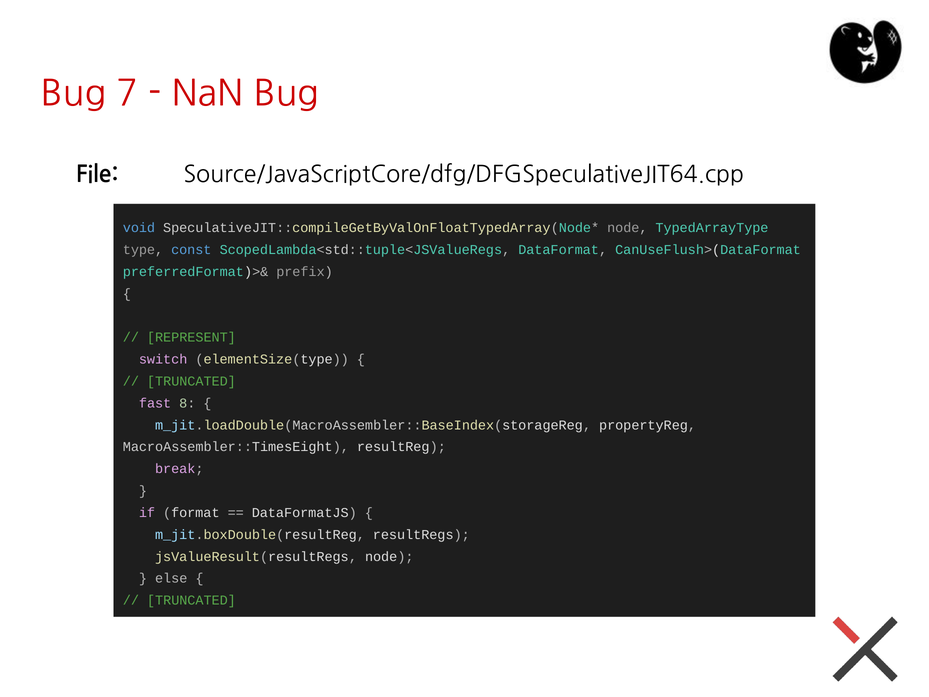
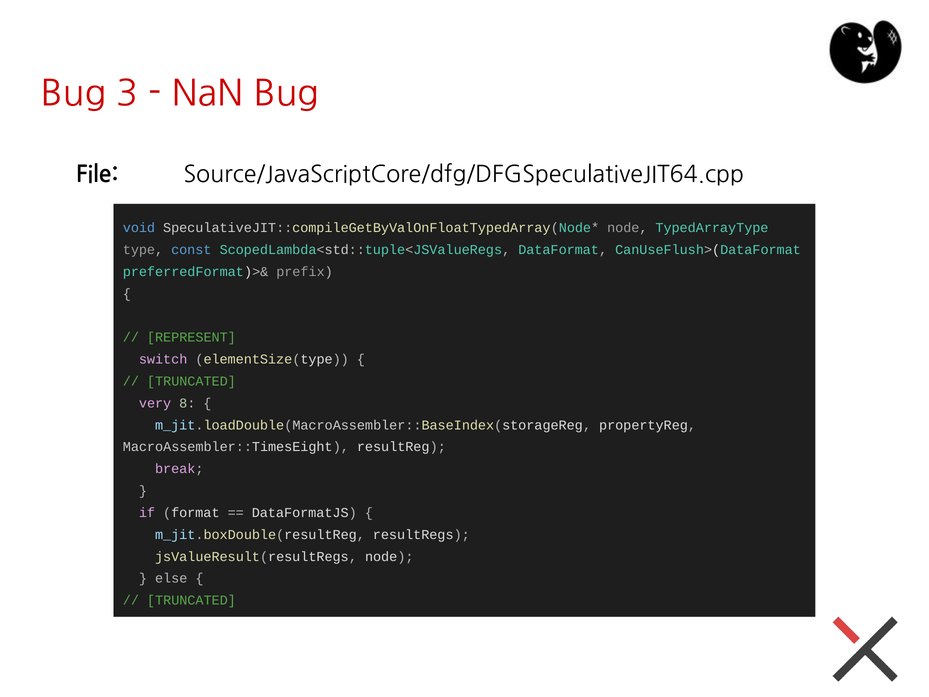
7: 7 -> 3 (127, 94)
fast: fast -> very (155, 403)
